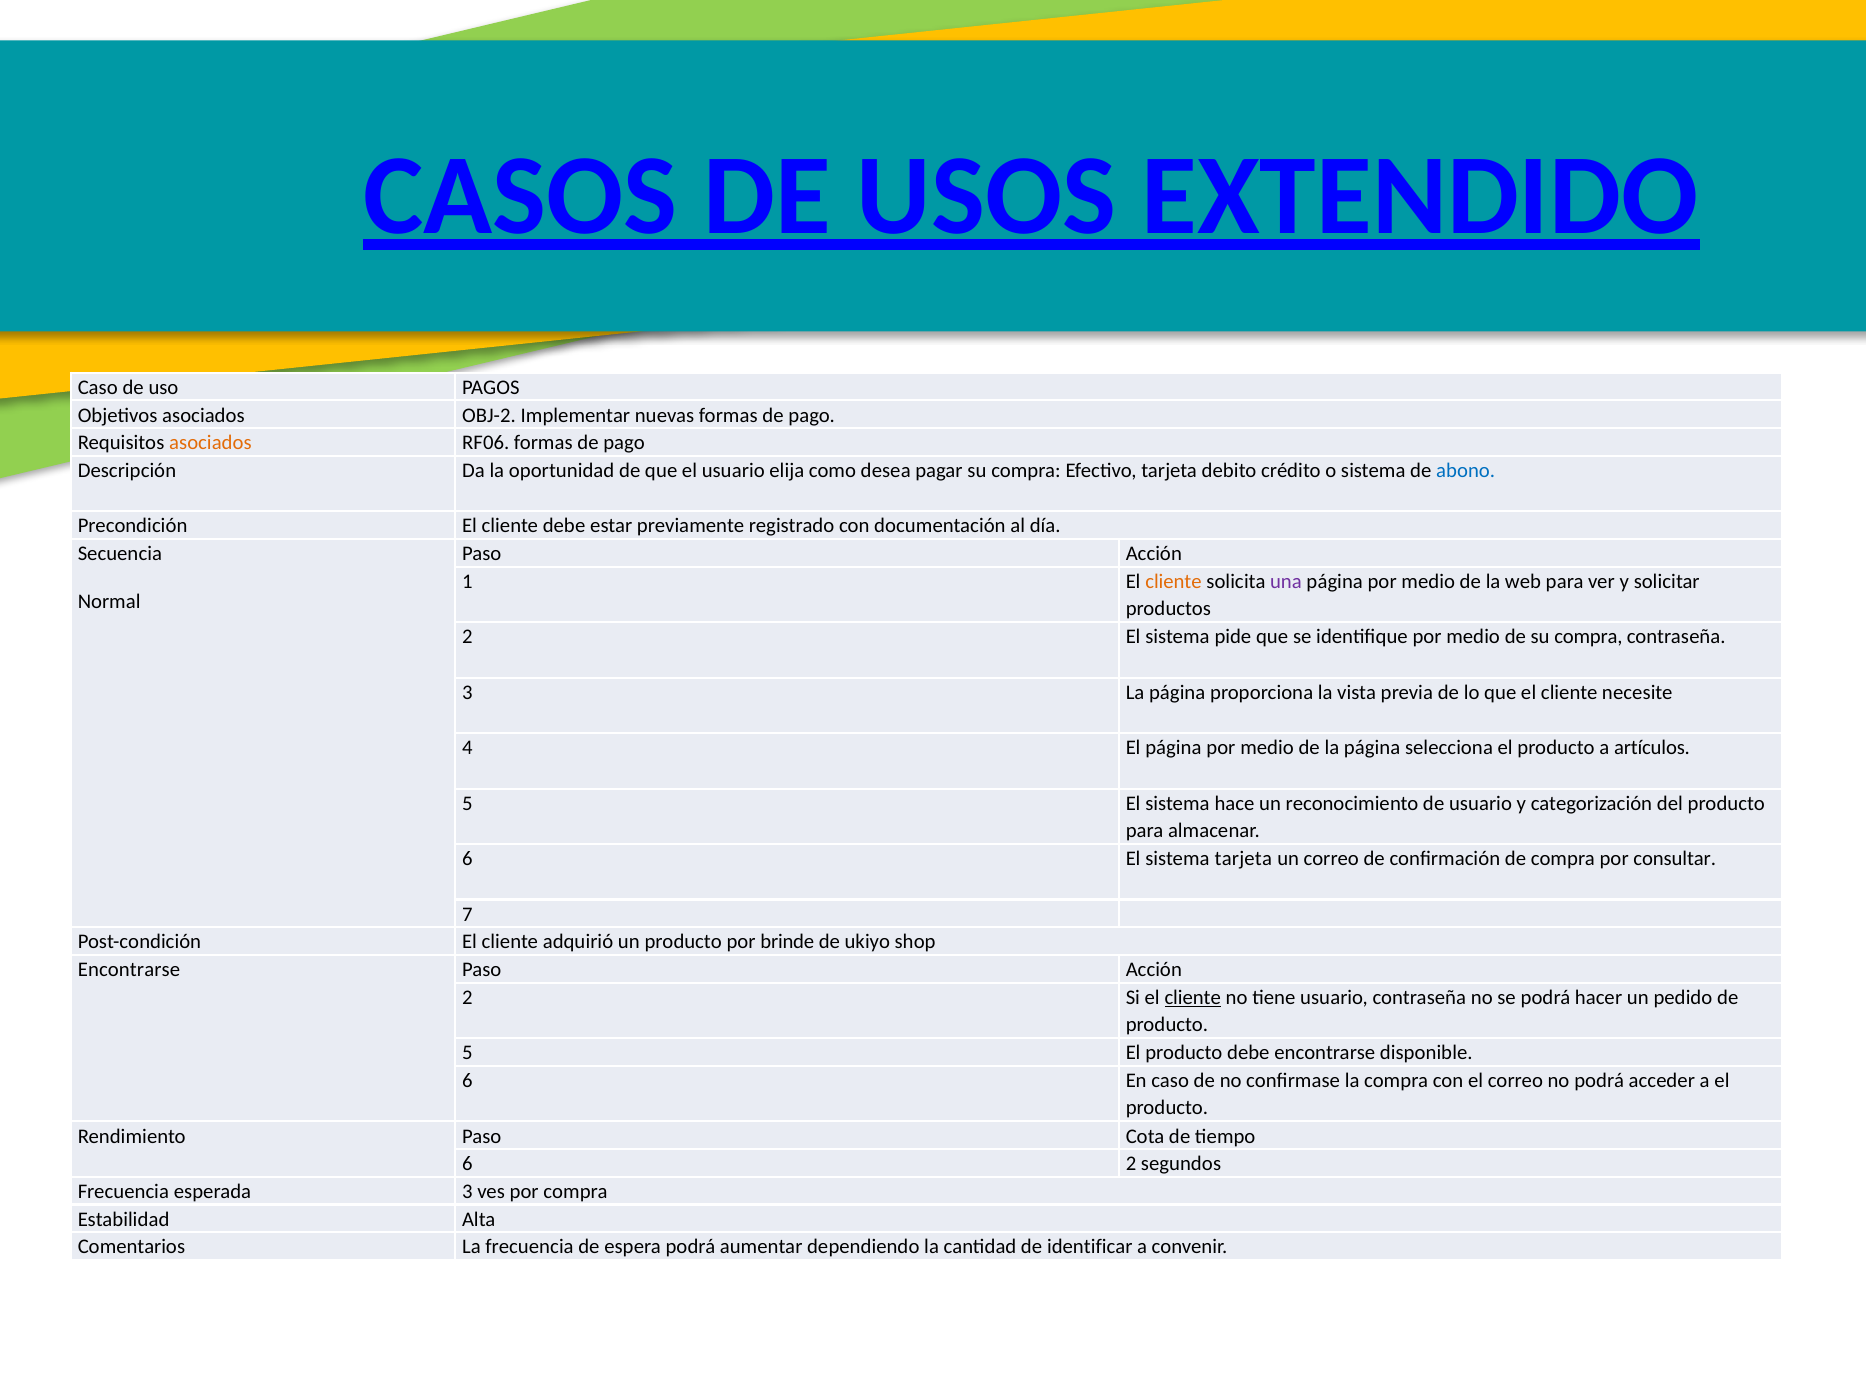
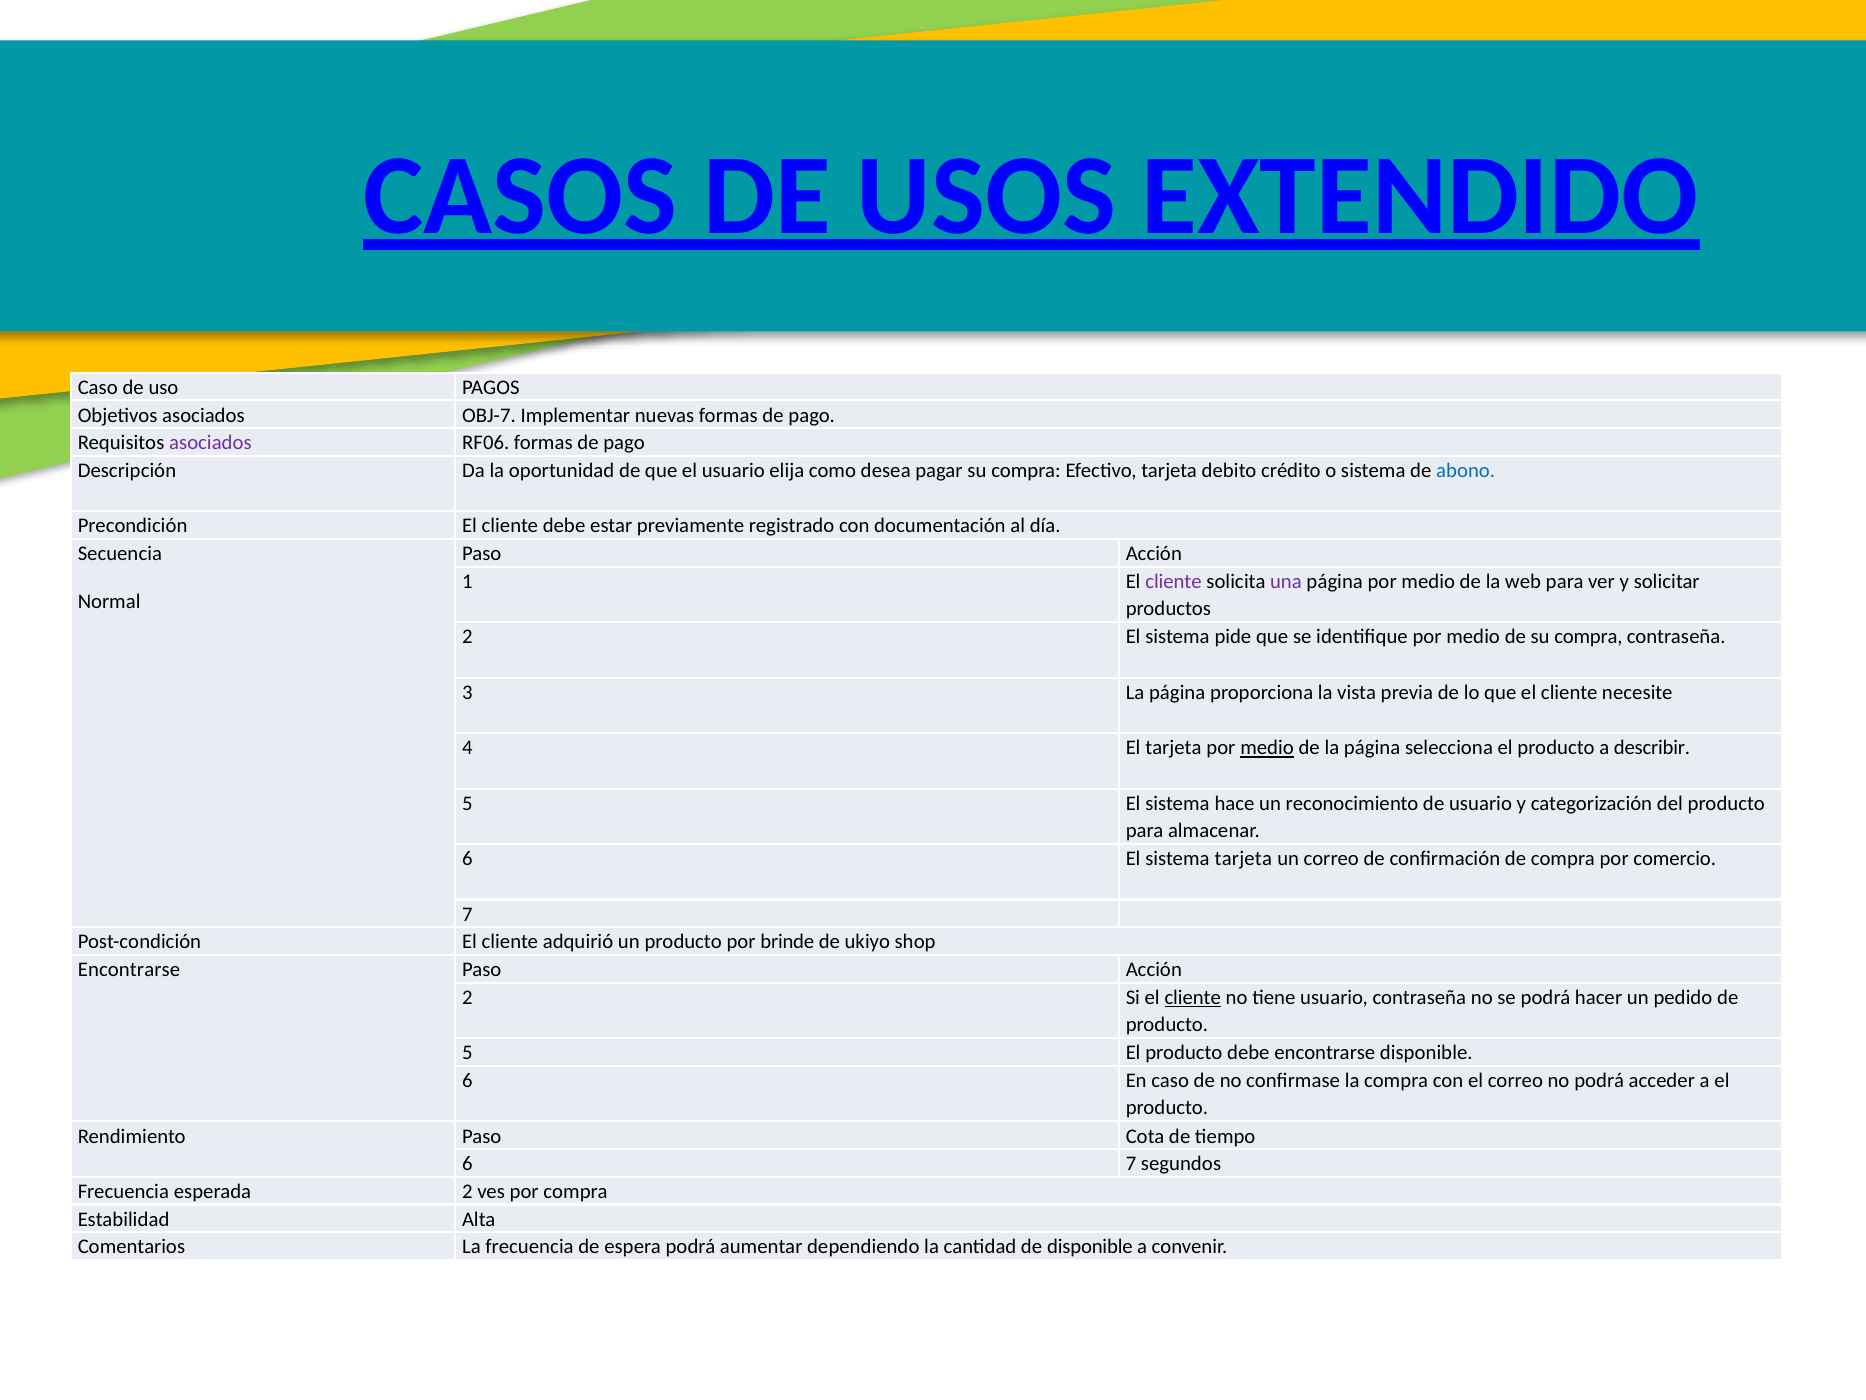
OBJ-2: OBJ-2 -> OBJ-7 (489, 415)
asociados colour: orange -> purple (210, 443)
cliente colour: orange -> purple (1173, 581)
El página: página -> tarjeta (1173, 748)
medio underline: none -> present (1267, 748)
artículos: artículos -> describir (1652, 748)
consultar: consultar -> comercio (1675, 859)
6 2: 2 -> 7 (1131, 1164)
esperada 3: 3 -> 2 (467, 1191)
de identificar: identificar -> disponible (1090, 1247)
